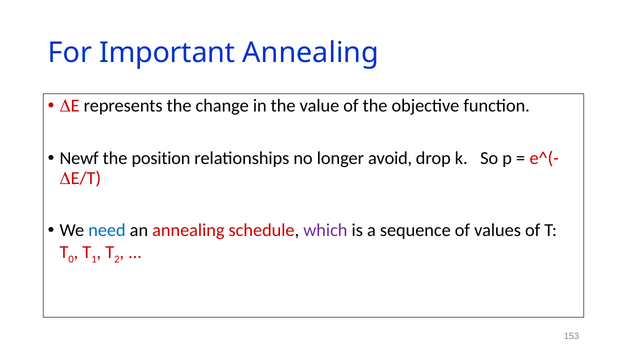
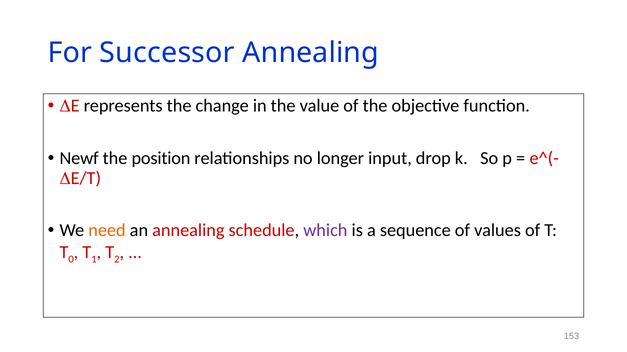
Important: Important -> Successor (167, 53)
avoid: avoid -> input (390, 159)
need colour: blue -> orange (107, 231)
